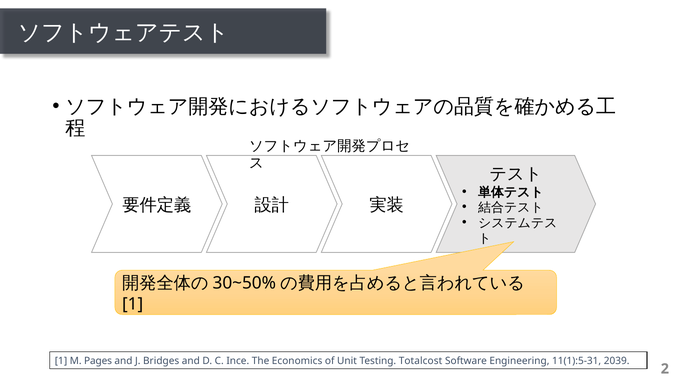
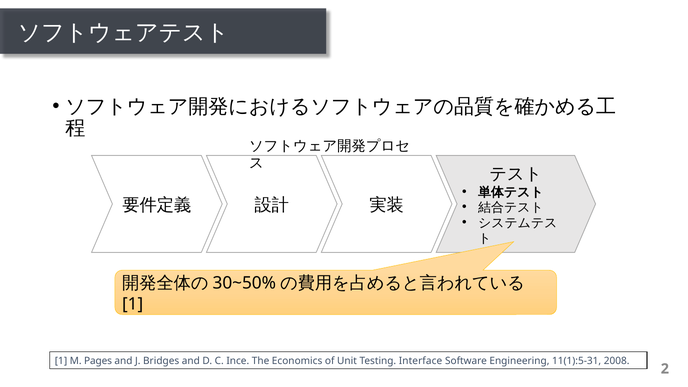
Totalcost: Totalcost -> Interface (421, 361)
2039: 2039 -> 2008 (617, 361)
